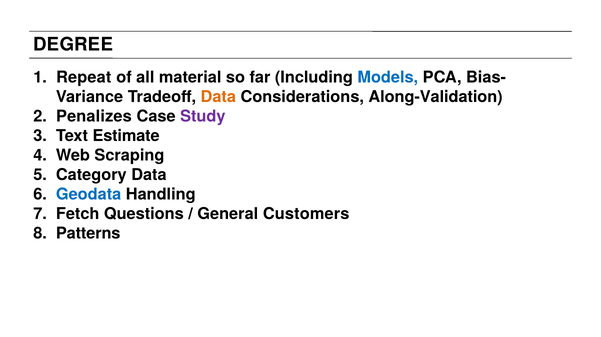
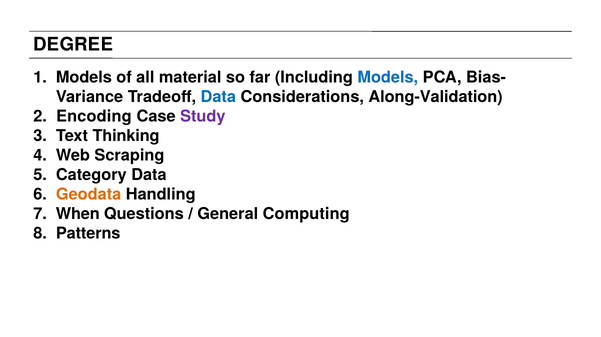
Repeat: Repeat -> Models (84, 77)
Data colour: orange -> blue (218, 97)
Penalizes: Penalizes -> Encoding (94, 116)
Estimate: Estimate -> Thinking (126, 136)
Geodata colour: blue -> orange (89, 195)
Fetch: Fetch -> When (78, 214)
Customers: Customers -> Computing (306, 214)
